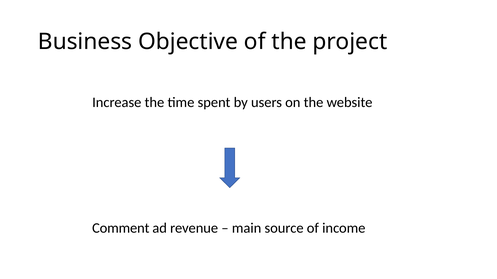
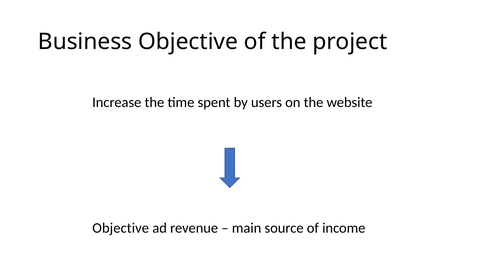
Comment: Comment -> Objective (121, 228)
